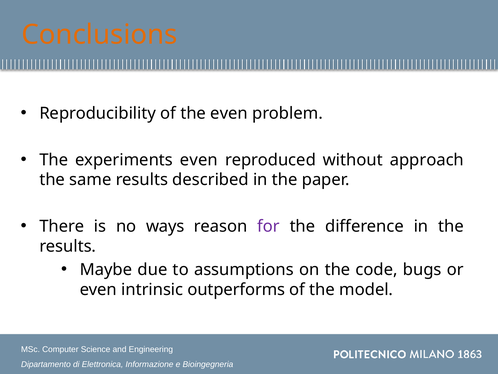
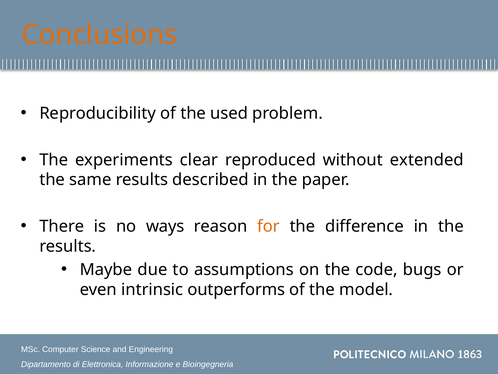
the even: even -> used (229, 113)
experiments even: even -> clear (199, 160)
approach: approach -> extended (427, 160)
for colour: purple -> orange (268, 226)
